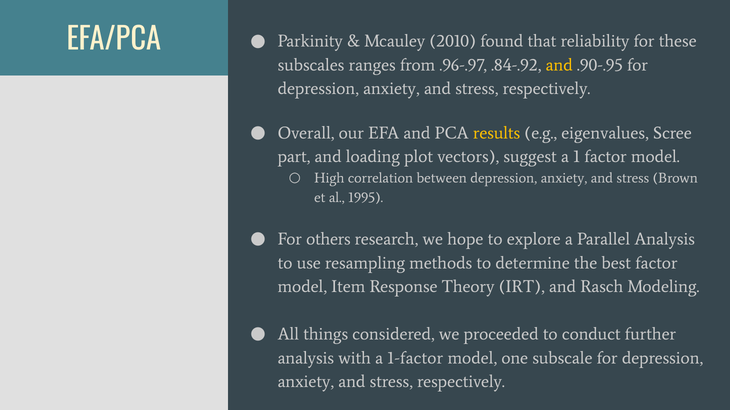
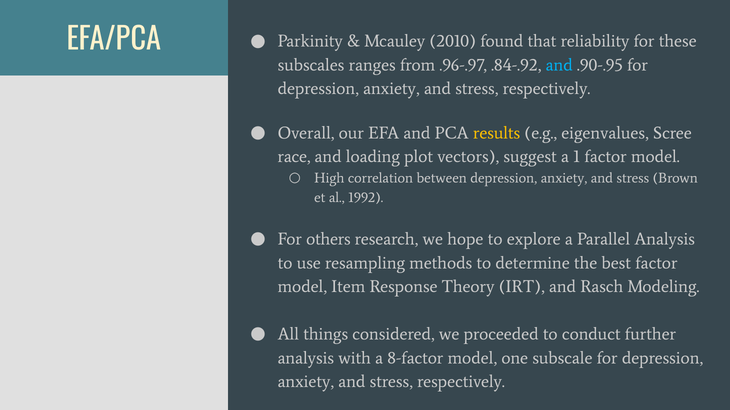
and colour: yellow -> light blue (559, 65)
part: part -> race (294, 157)
1995: 1995 -> 1992 (366, 198)
1-factor: 1-factor -> 8-factor (415, 358)
